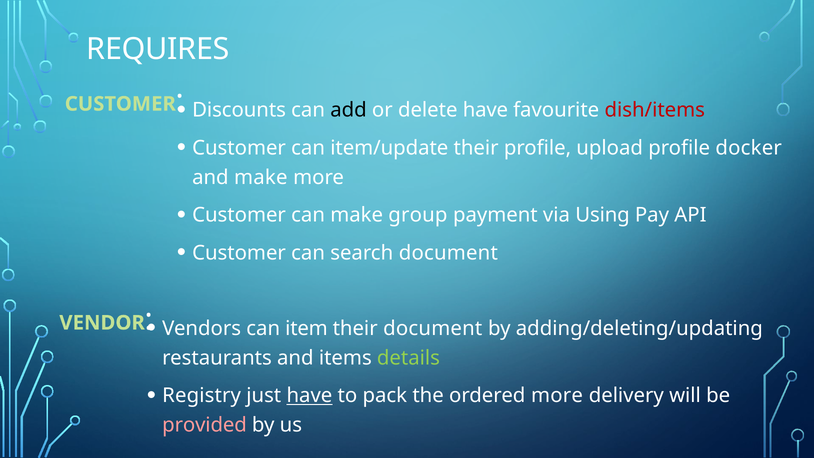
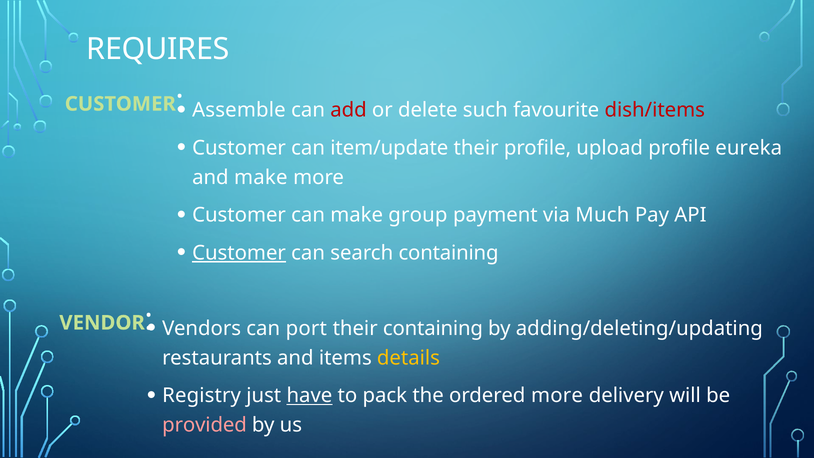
Discounts: Discounts -> Assemble (239, 110)
add colour: black -> red (348, 110)
delete have: have -> such (485, 110)
docker: docker -> eureka (749, 148)
Using: Using -> Much (602, 215)
Customer underline: none -> present (239, 253)
search document: document -> containing (449, 253)
item: item -> port (306, 328)
their document: document -> containing (433, 328)
details colour: light green -> yellow (408, 358)
